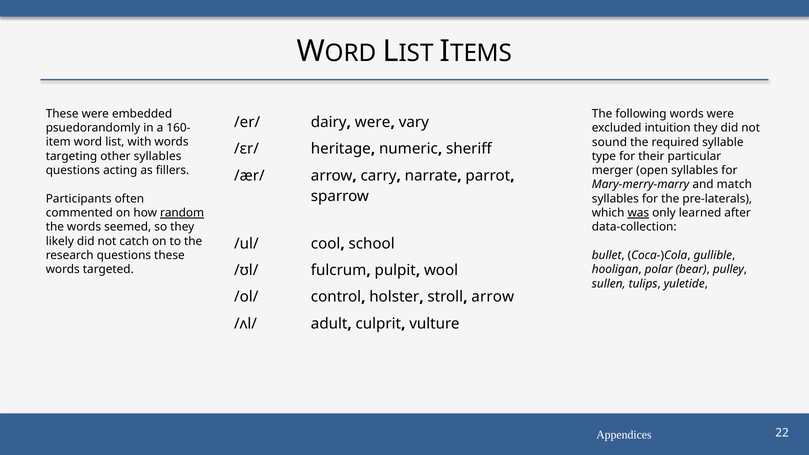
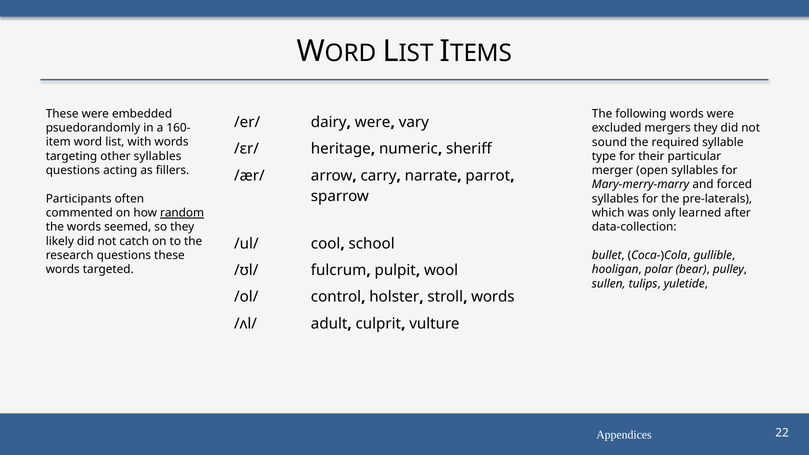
intuition: intuition -> mergers (668, 128)
match: match -> forced (734, 185)
was underline: present -> none (638, 213)
arrow: arrow -> words (493, 297)
